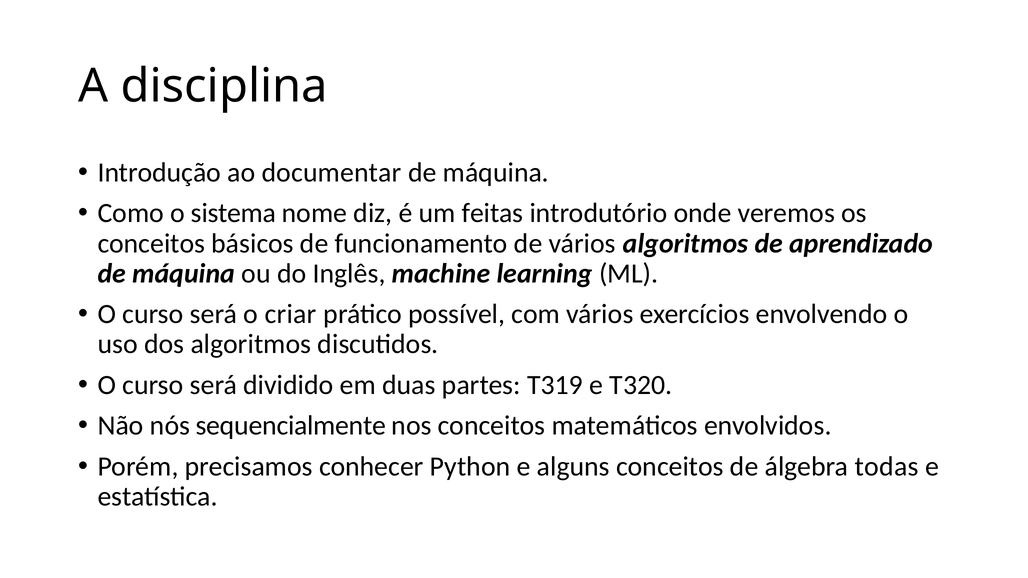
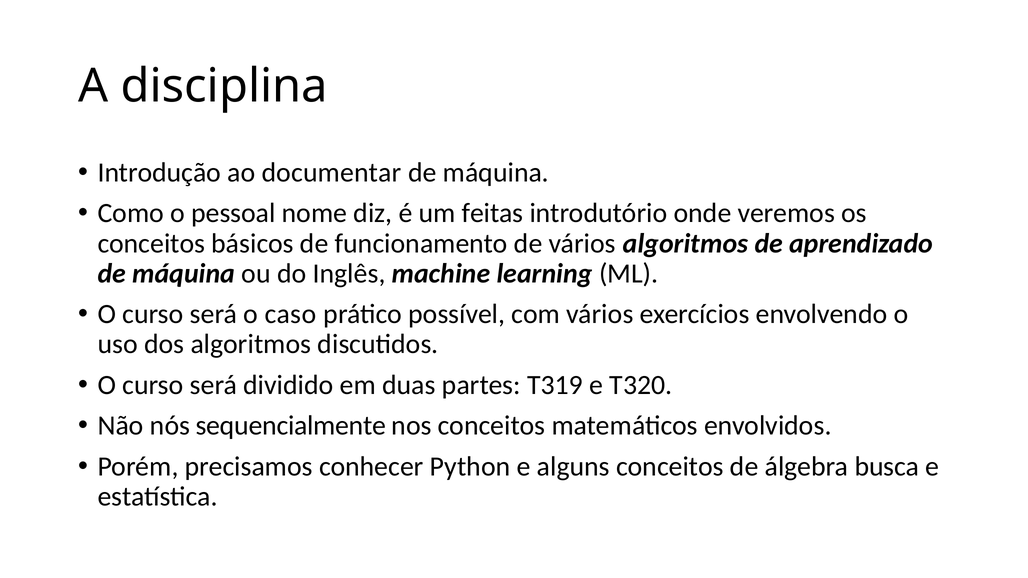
sistema: sistema -> pessoal (233, 213)
criar: criar -> caso (291, 314)
todas: todas -> busca (887, 467)
